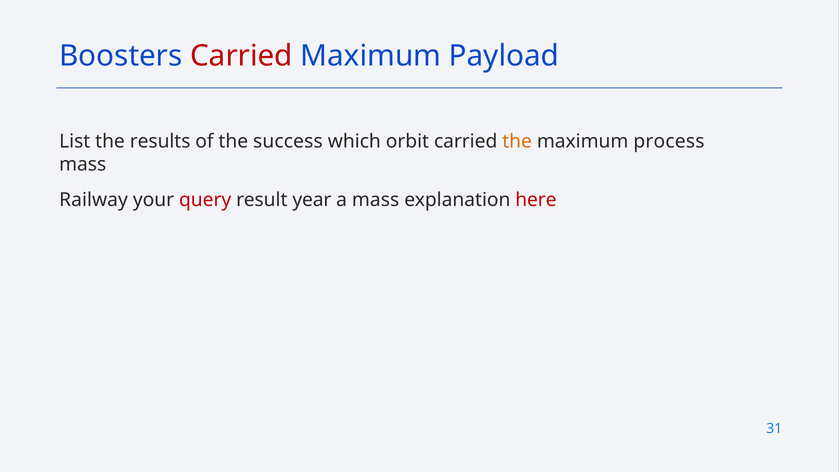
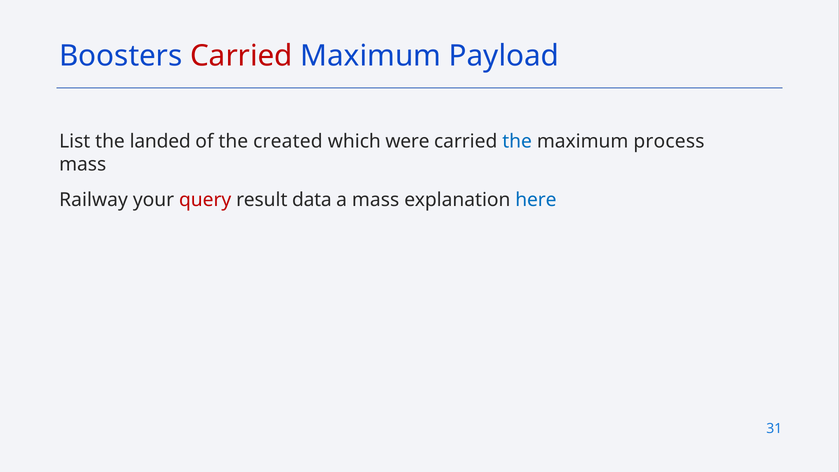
results: results -> landed (160, 142)
success: success -> created (288, 142)
orbit: orbit -> were (408, 142)
the colour: orange -> blue (517, 142)
year: year -> data (312, 200)
here colour: red -> blue (536, 200)
